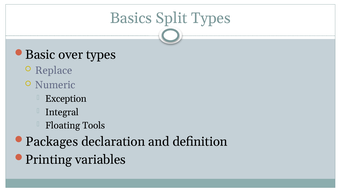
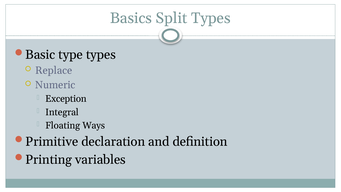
over: over -> type (71, 55)
Tools: Tools -> Ways (94, 125)
Packages: Packages -> Primitive (52, 141)
